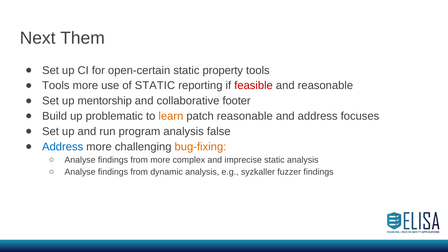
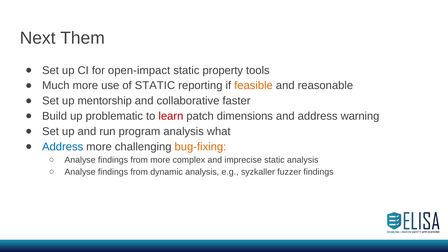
open-certain: open-certain -> open-impact (139, 70)
Tools: Tools -> Much (56, 86)
feasible colour: red -> orange (254, 86)
footer: footer -> faster (237, 101)
learn colour: orange -> red (171, 116)
patch reasonable: reasonable -> dimensions (245, 116)
focuses: focuses -> warning (360, 116)
false: false -> what (219, 132)
